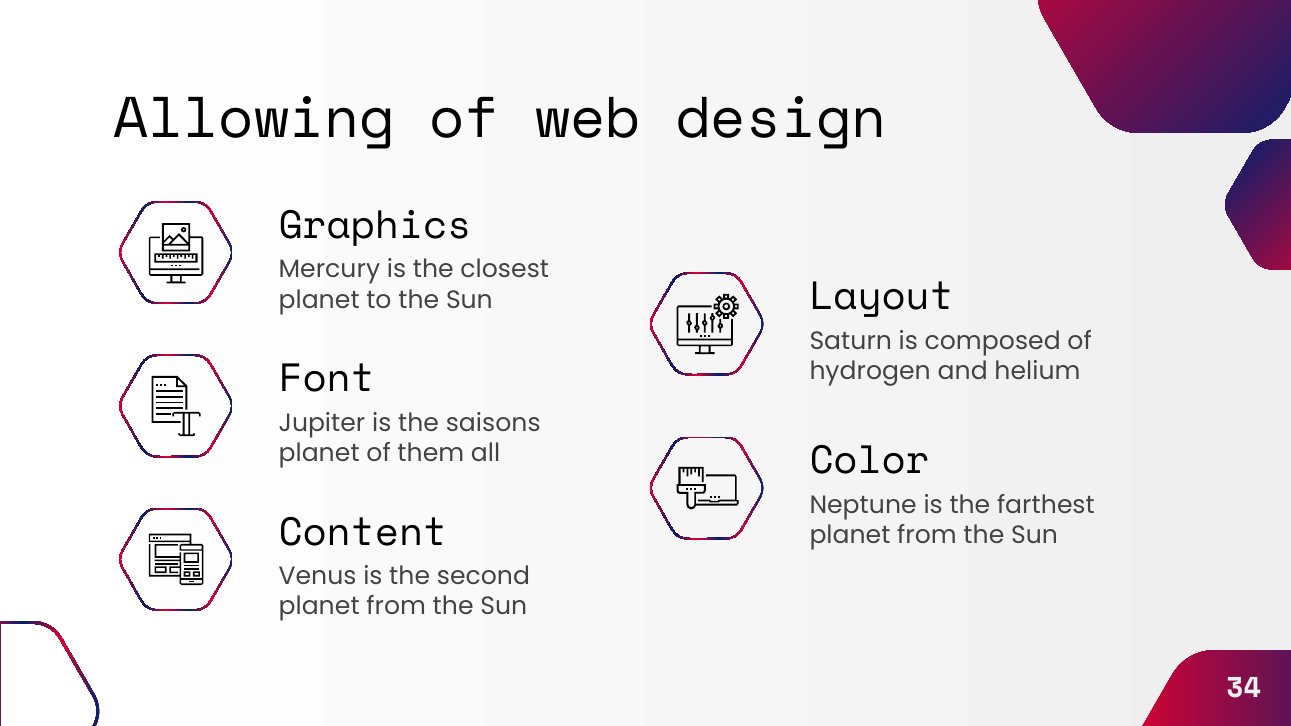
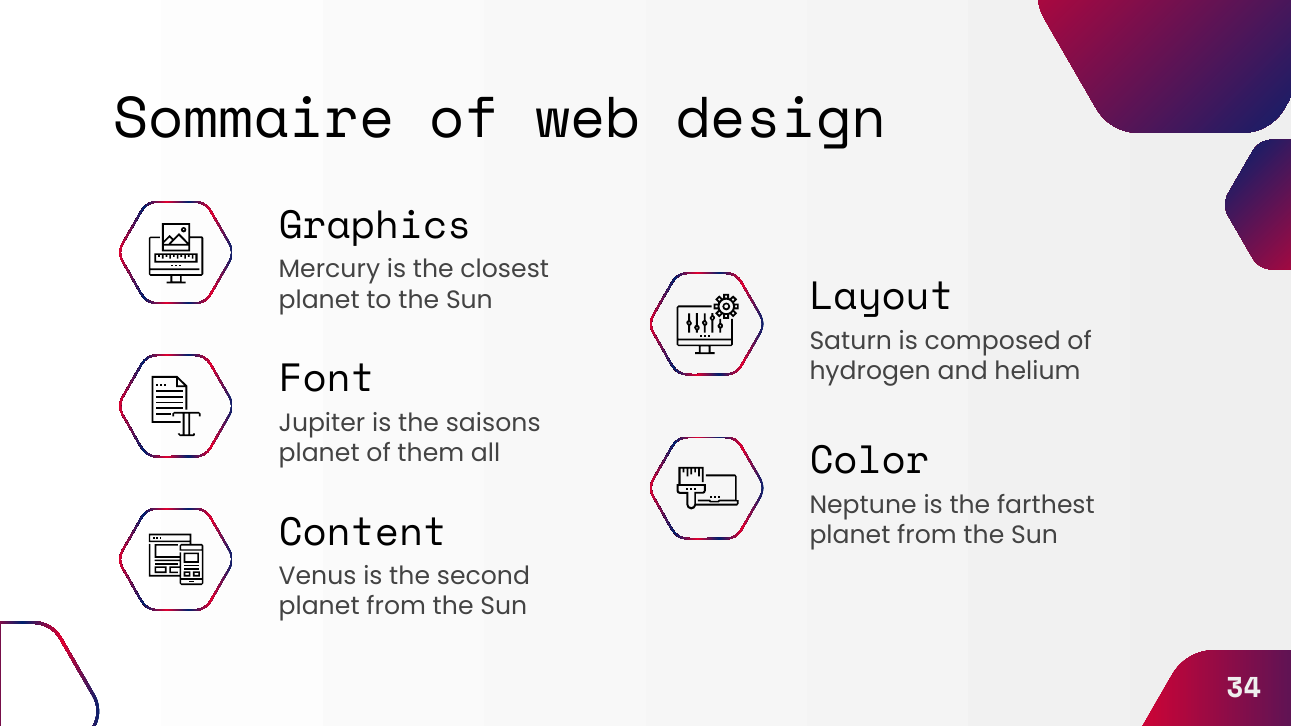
Allowing: Allowing -> Sommaire (254, 118)
